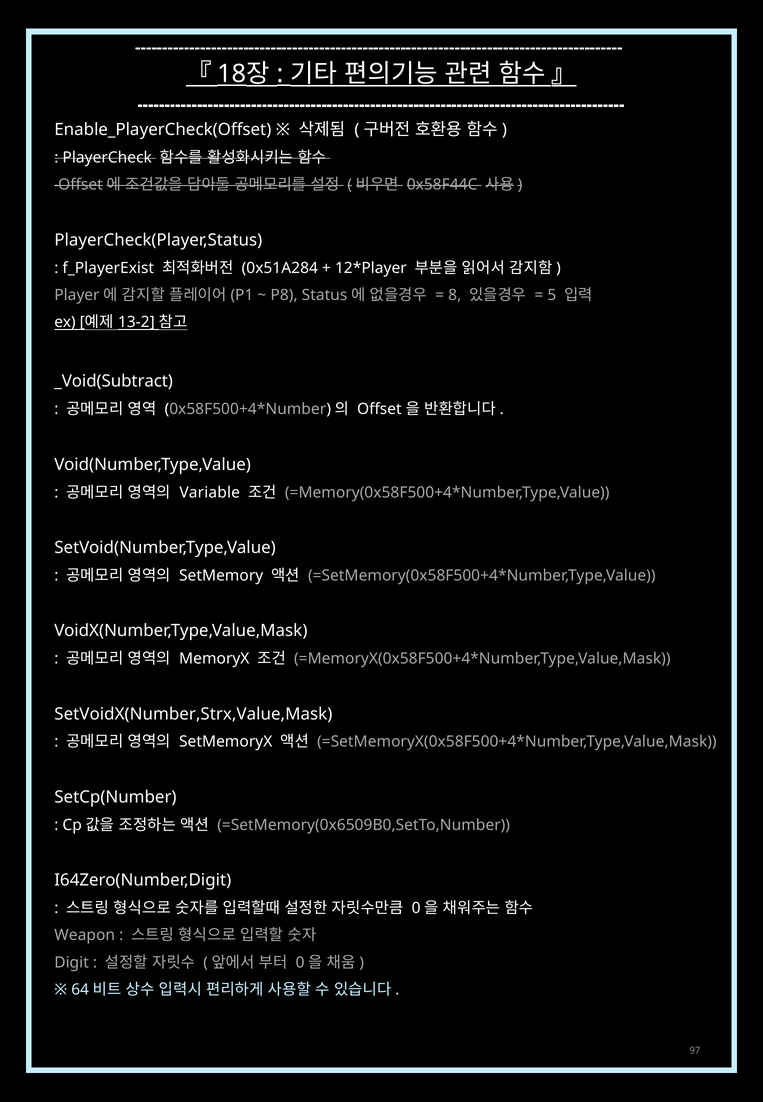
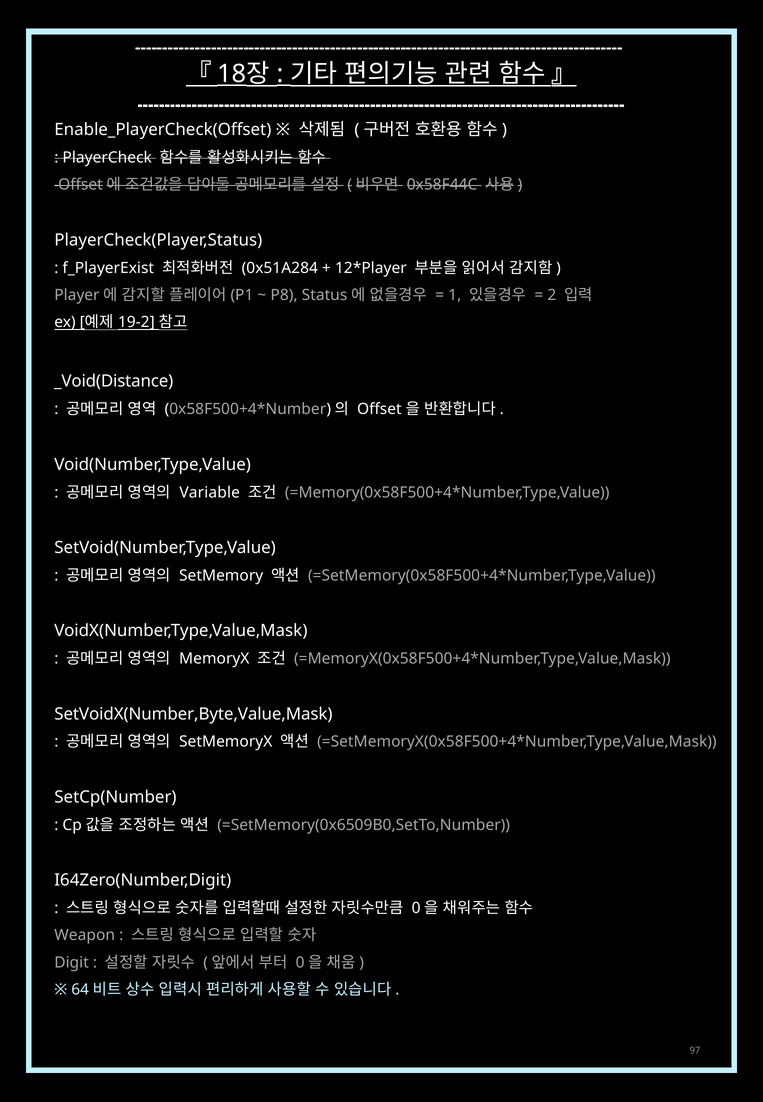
8: 8 -> 1 (455, 295)
5: 5 -> 2 (552, 295)
13-2: 13-2 -> 19-2 (136, 322)
_Void(Subtract: _Void(Subtract -> _Void(Distance (114, 381)
SetVoidX(Number,Strx,Value,Mask: SetVoidX(Number,Strx,Value,Mask -> SetVoidX(Number,Byte,Value,Mask (193, 714)
